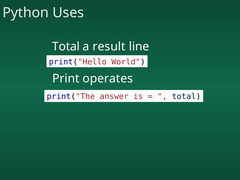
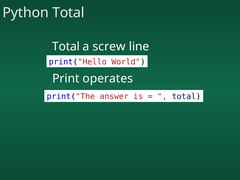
Python Uses: Uses -> Total (68, 13)
result: result -> screw (109, 47)
